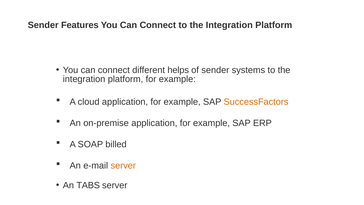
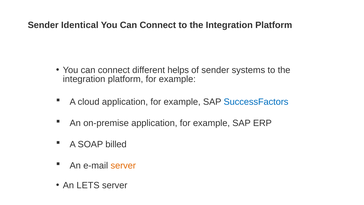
Features: Features -> Identical (80, 25)
SuccessFactors colour: orange -> blue (256, 102)
TABS: TABS -> LETS (88, 185)
